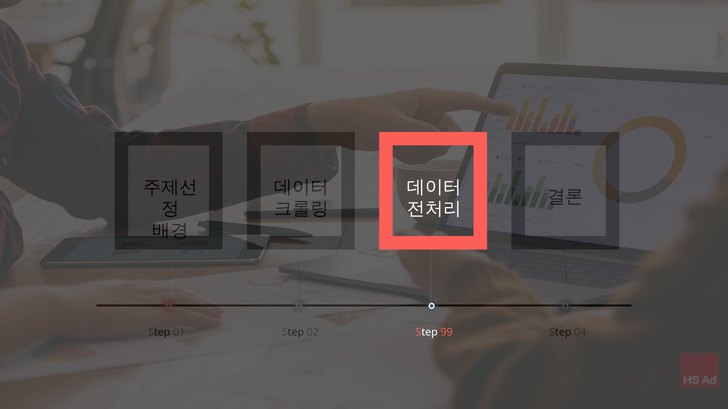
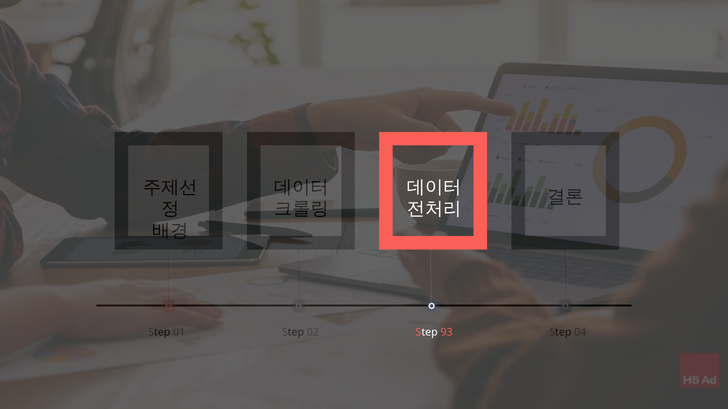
99: 99 -> 93 (447, 333)
